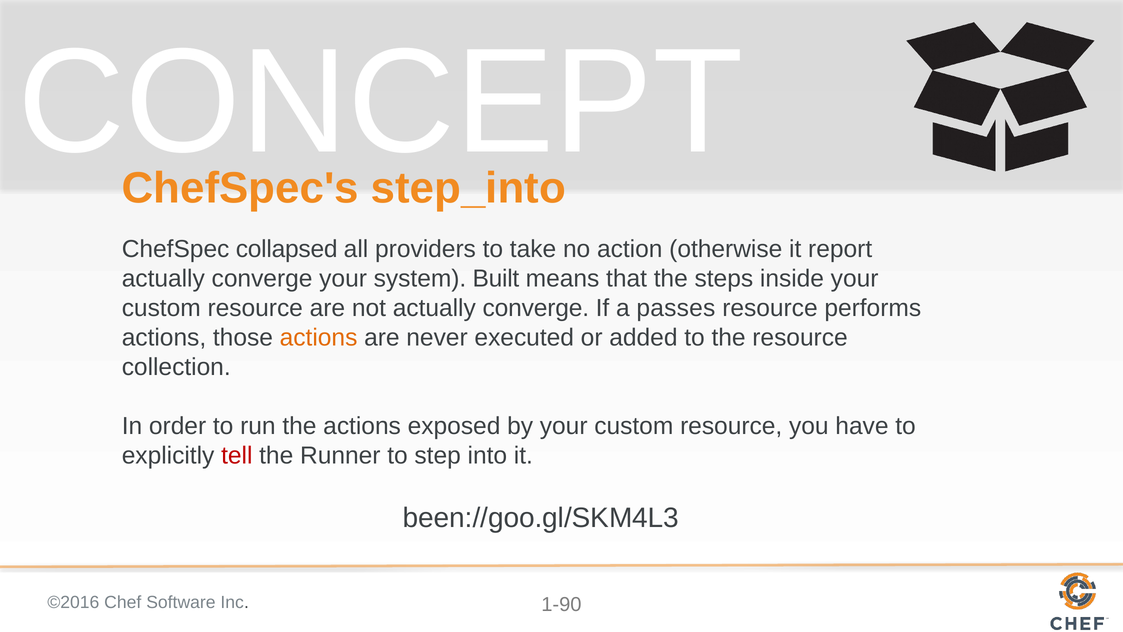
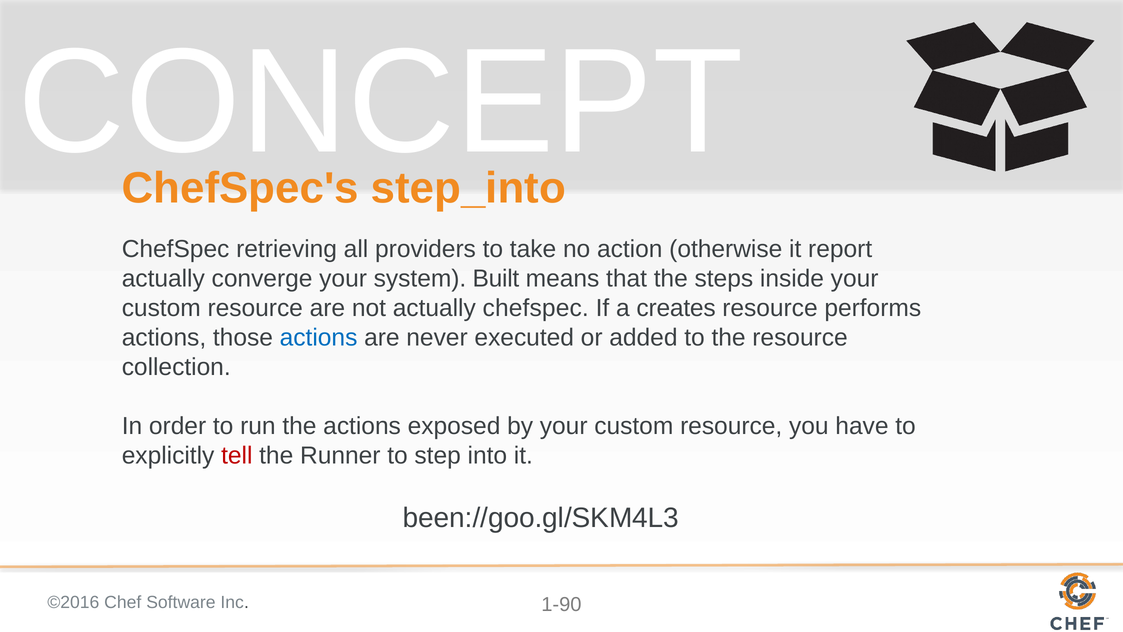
collapsed: collapsed -> retrieving (287, 249)
not actually converge: converge -> chefspec (536, 308)
passes: passes -> creates (676, 308)
actions colour: orange -> blue (319, 337)
